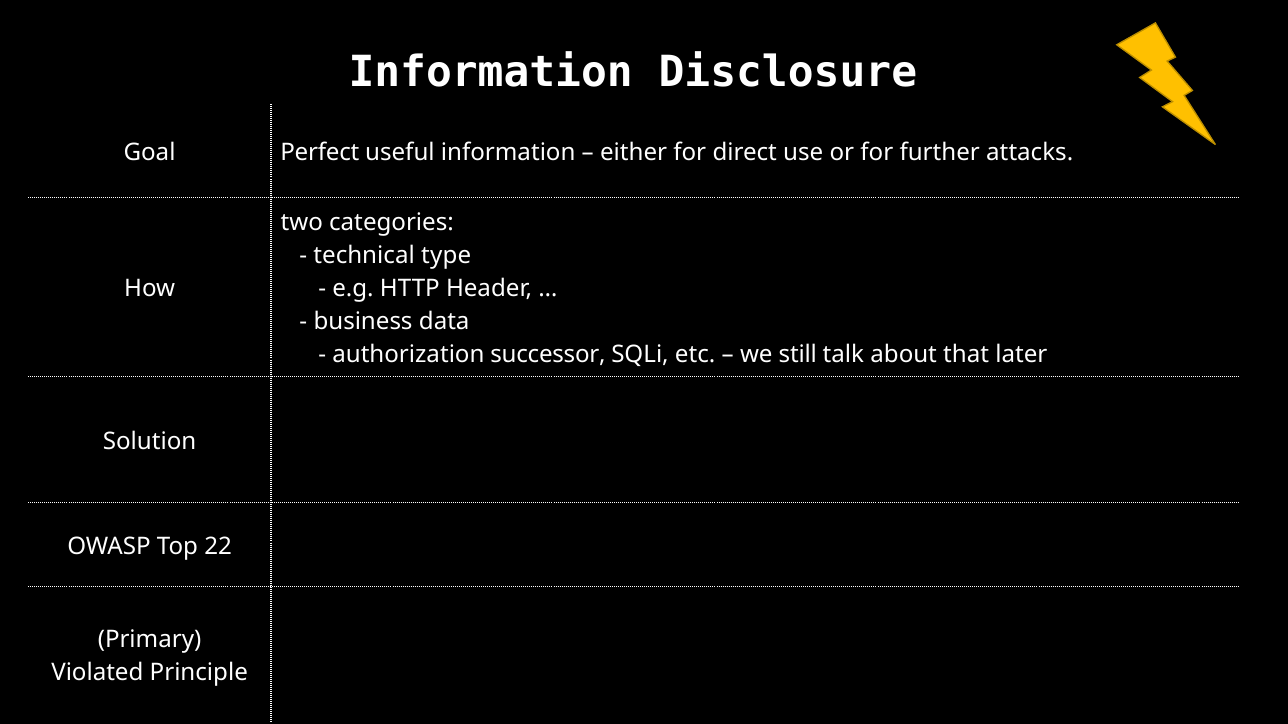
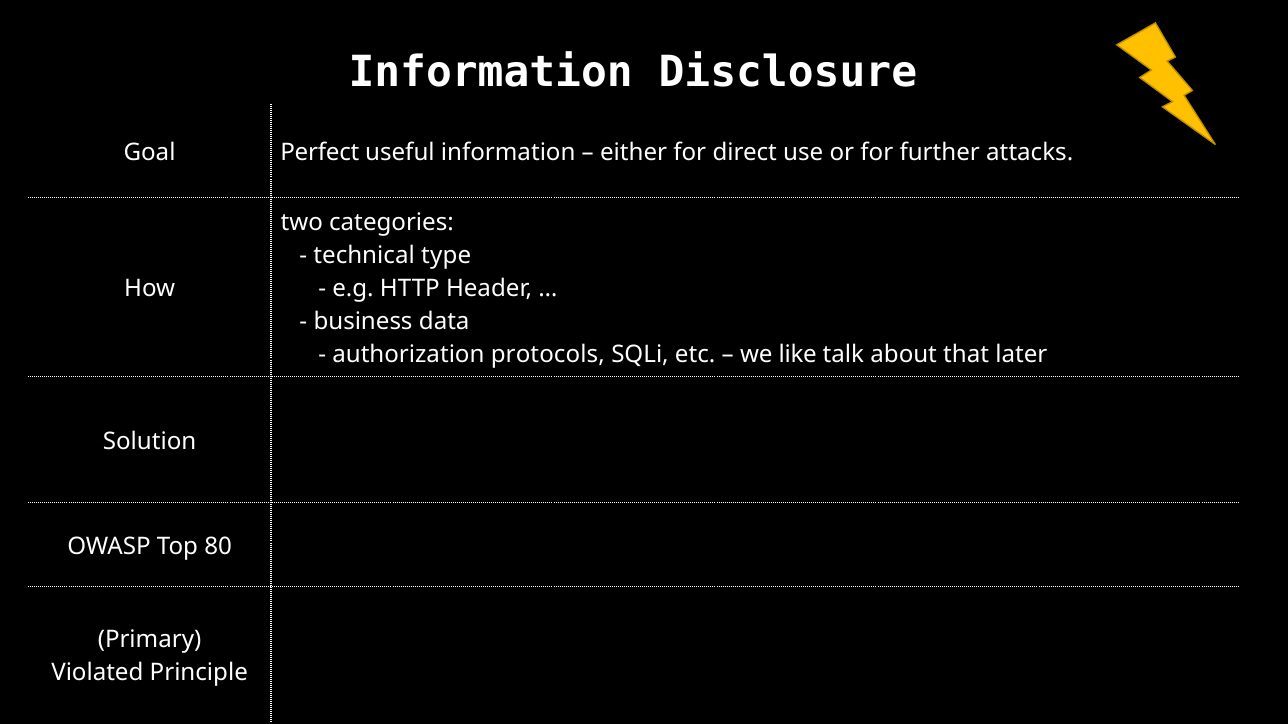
successor: successor -> protocols (548, 354)
still: still -> like (798, 354)
22: 22 -> 80 (218, 546)
